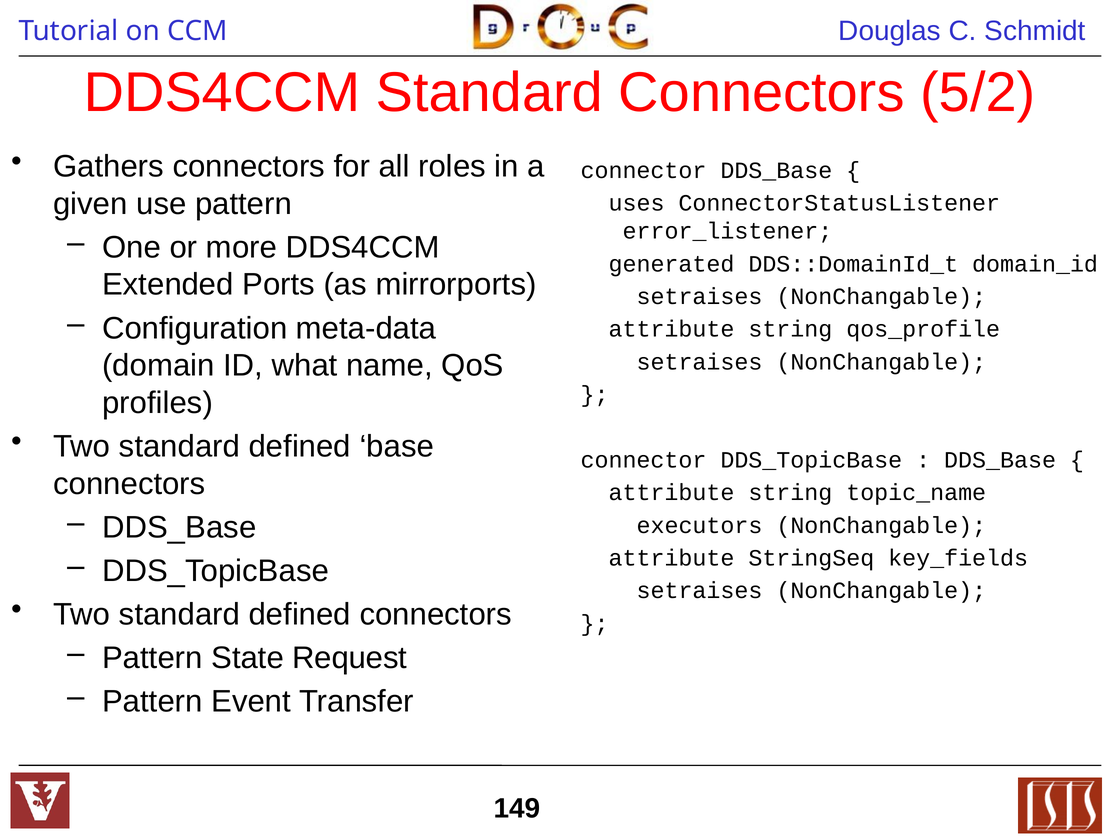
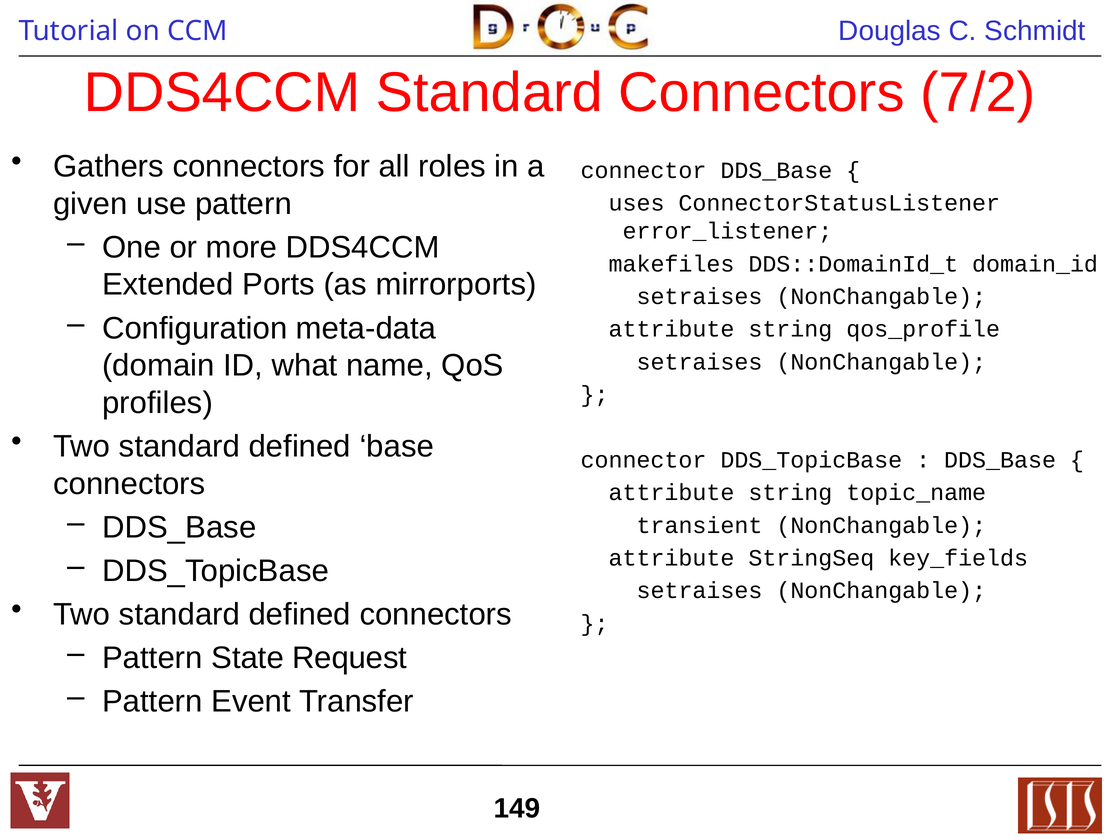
5/2: 5/2 -> 7/2 (978, 93)
generated: generated -> makefiles (671, 264)
executors: executors -> transient (699, 525)
